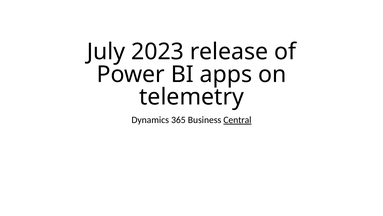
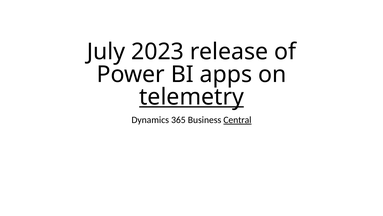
telemetry underline: none -> present (192, 97)
